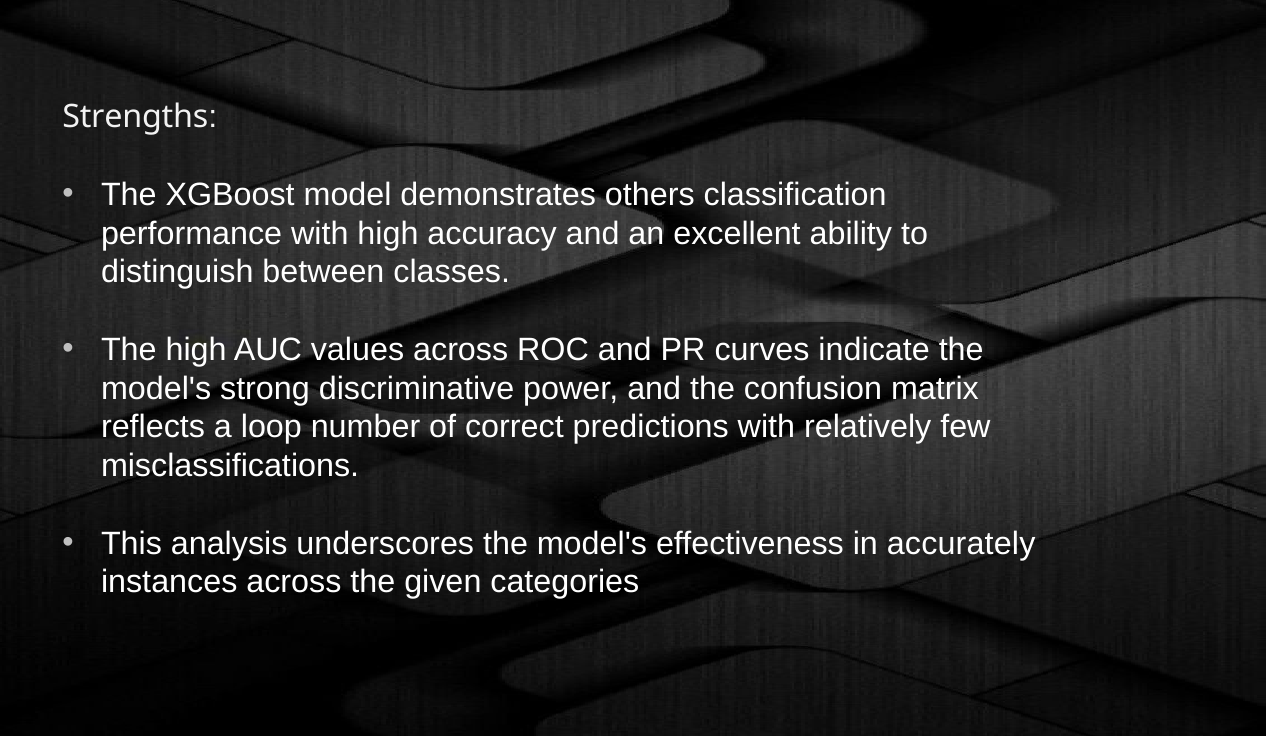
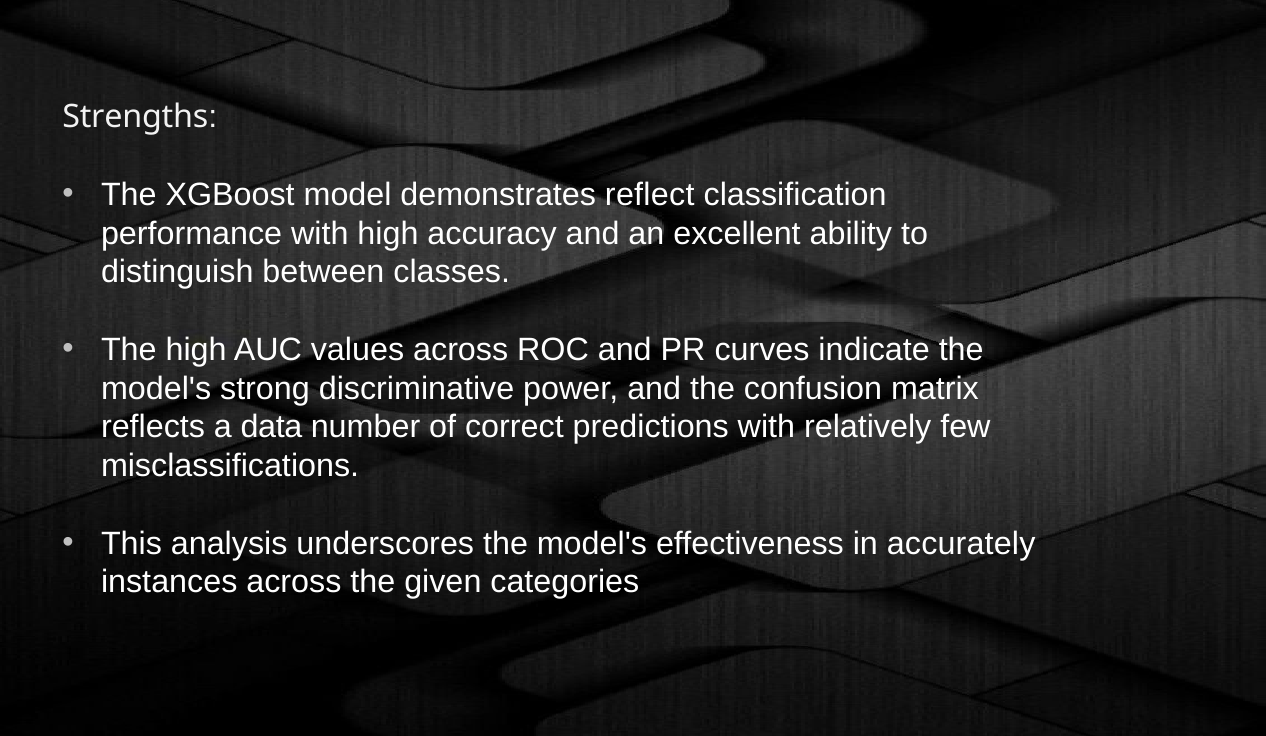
others: others -> reflect (650, 195)
loop: loop -> data (272, 427)
